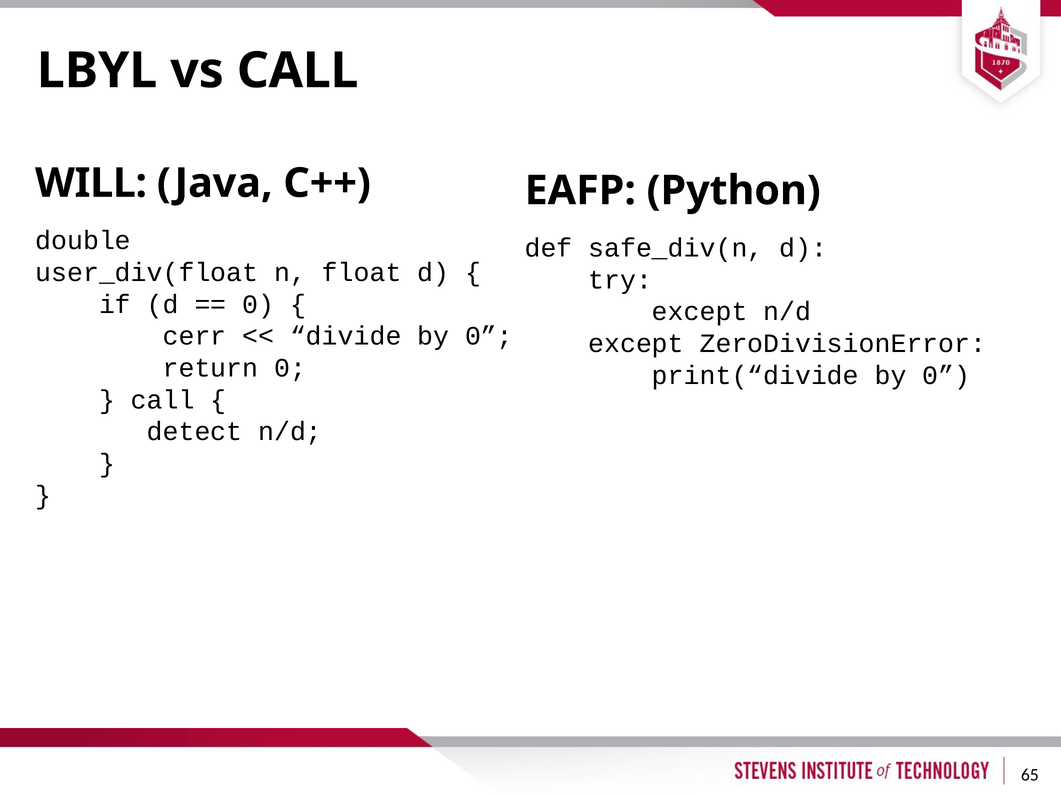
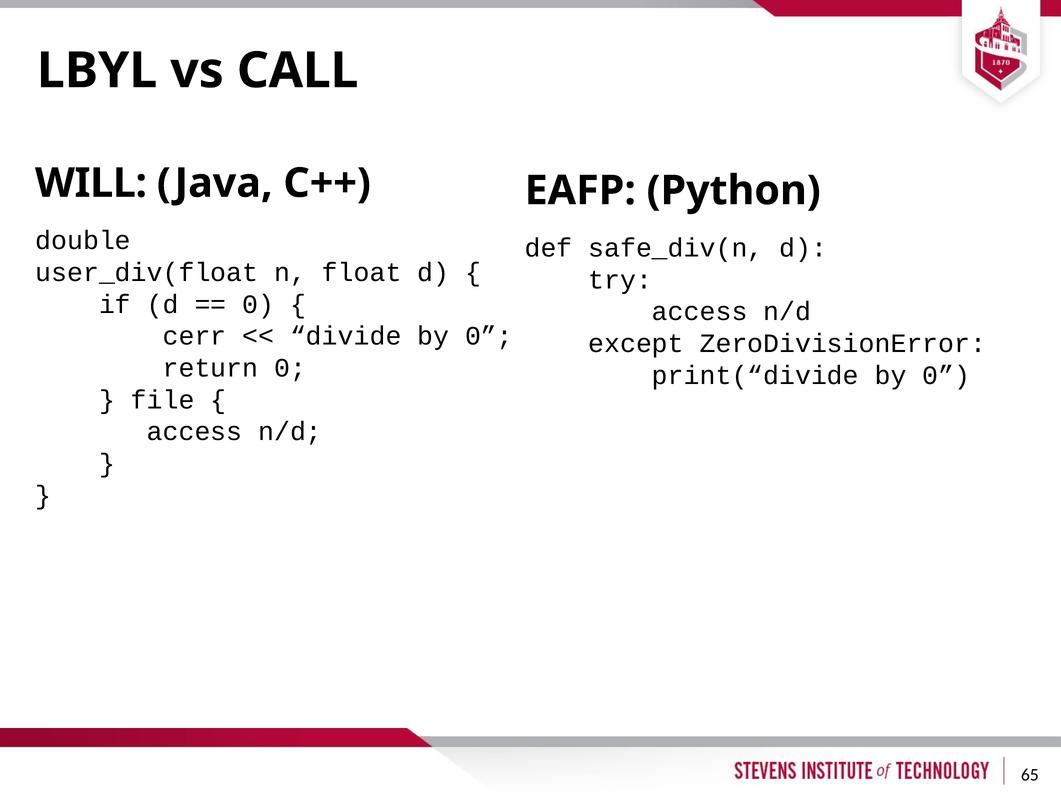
except: except -> access (700, 312)
call: call -> file (163, 400)
detect: detect -> access (195, 431)
